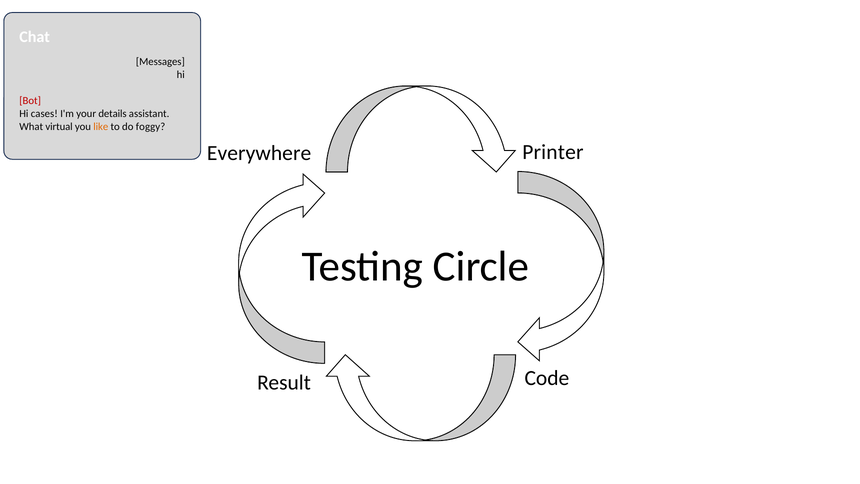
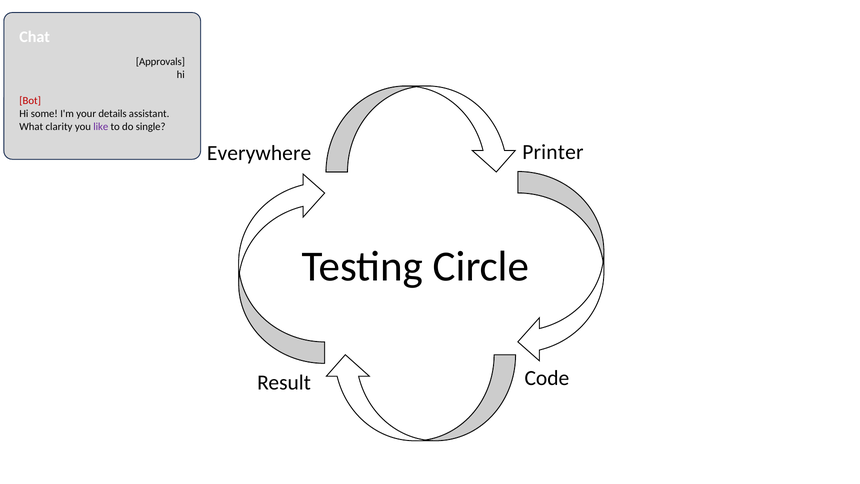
Messages: Messages -> Approvals (160, 62)
cases: cases -> some (44, 114)
virtual: virtual -> clarity (59, 126)
like colour: orange -> purple (101, 126)
foggy: foggy -> single (151, 126)
